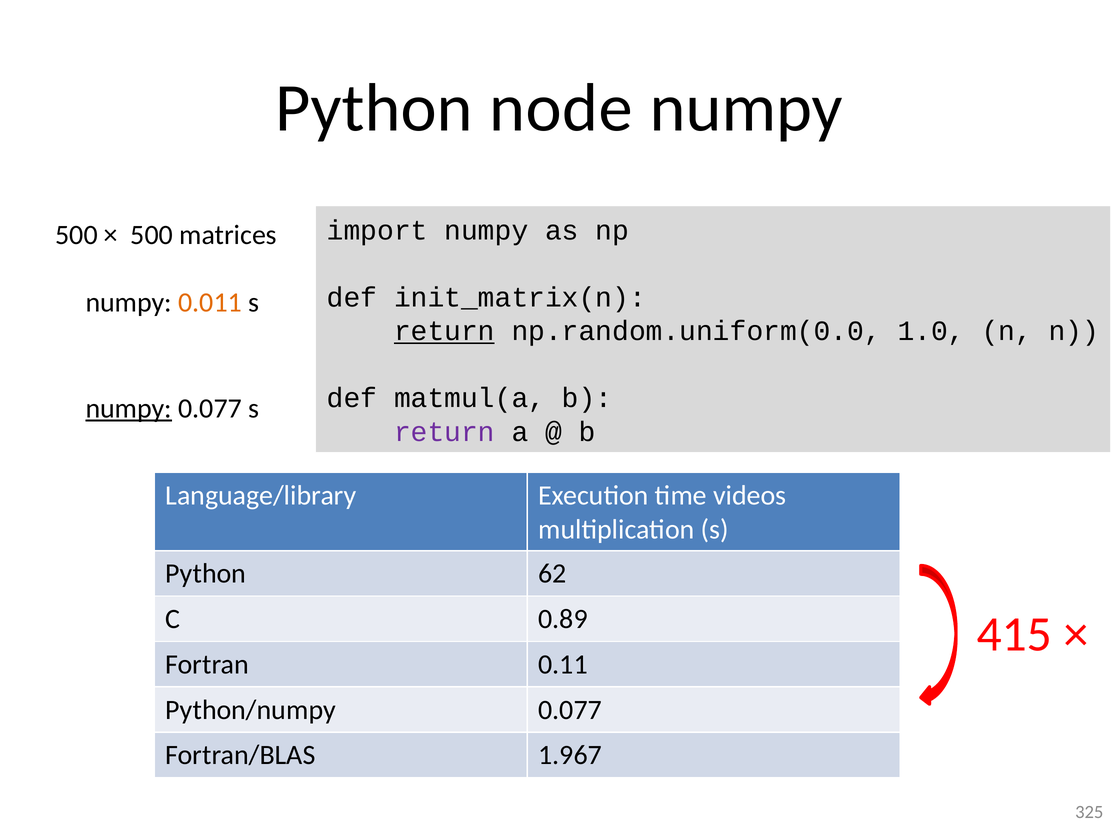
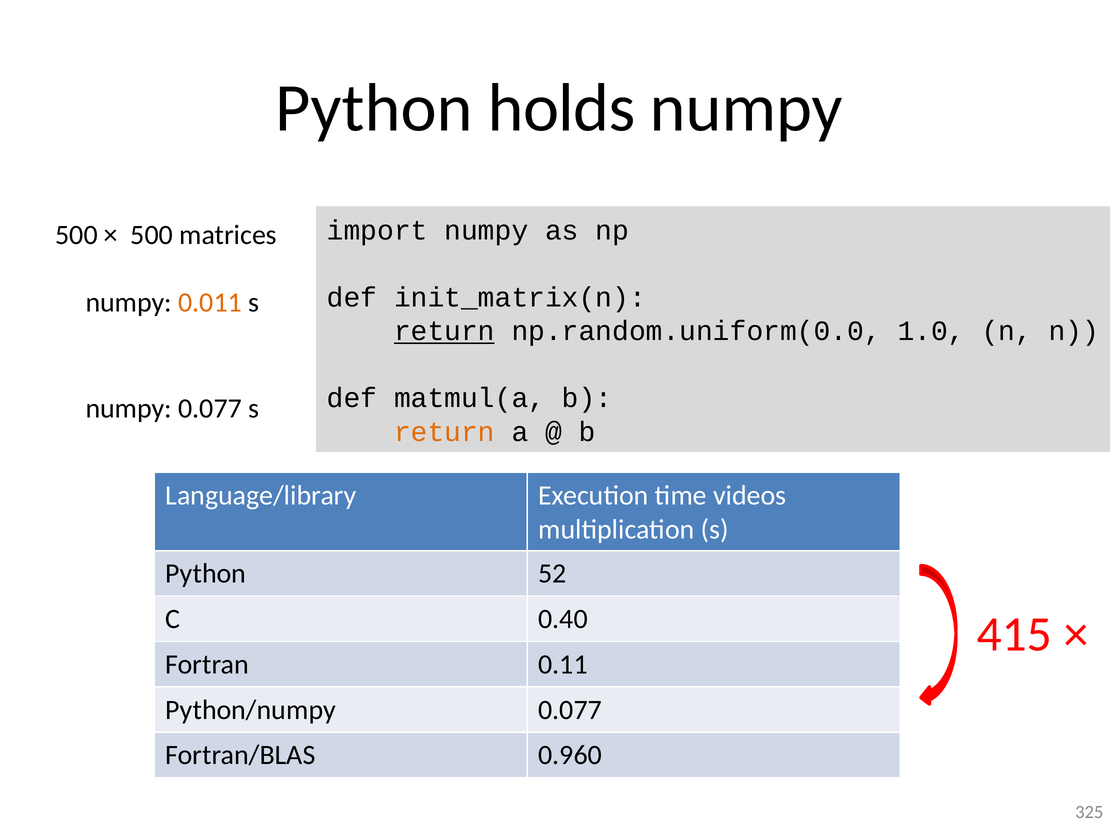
node: node -> holds (562, 108)
numpy underline: present -> none (129, 409)
return colour: purple -> orange (444, 432)
62: 62 -> 52 (552, 574)
0.89: 0.89 -> 0.40 (563, 619)
1.967: 1.967 -> 0.960 (570, 755)
